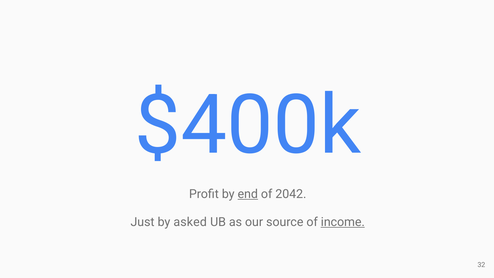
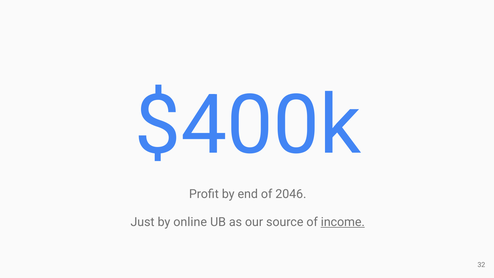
end underline: present -> none (248, 194)
2042: 2042 -> 2046 (291, 194)
asked: asked -> online (190, 222)
